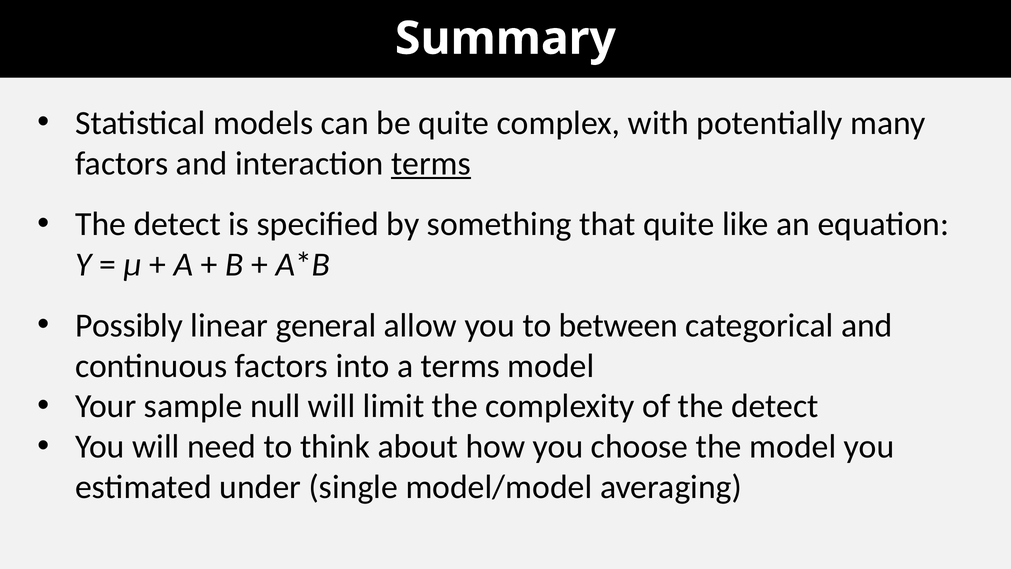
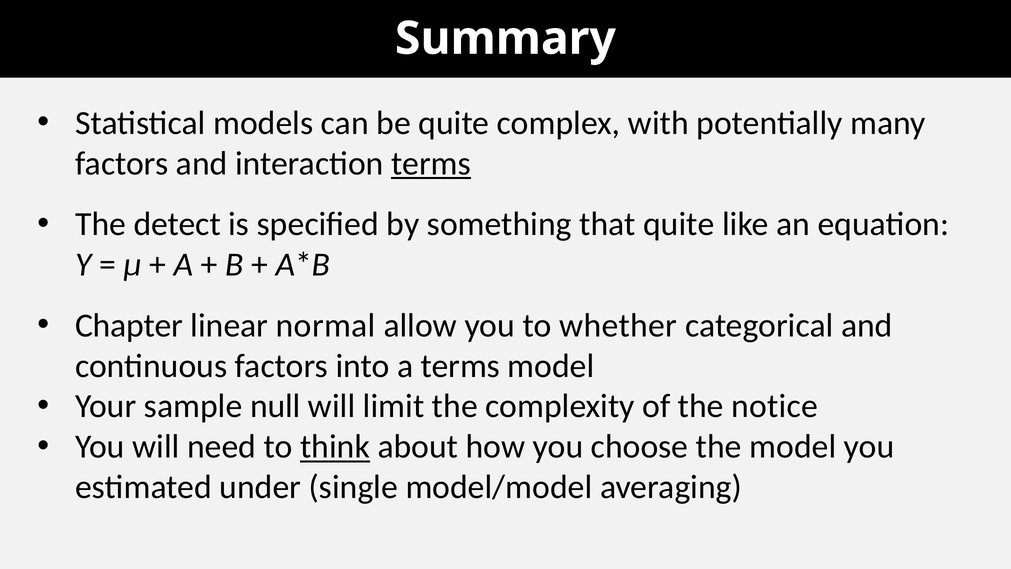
Possibly: Possibly -> Chapter (129, 325)
general: general -> normal (326, 325)
between: between -> whether (618, 325)
of the detect: detect -> notice (775, 406)
think underline: none -> present (335, 447)
